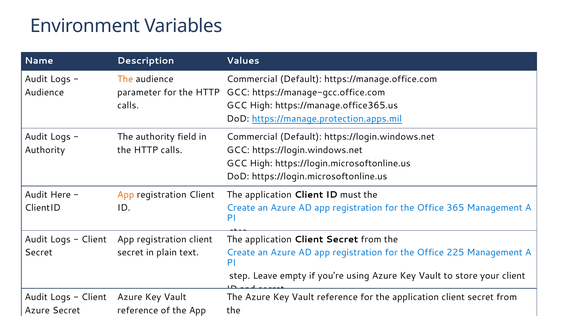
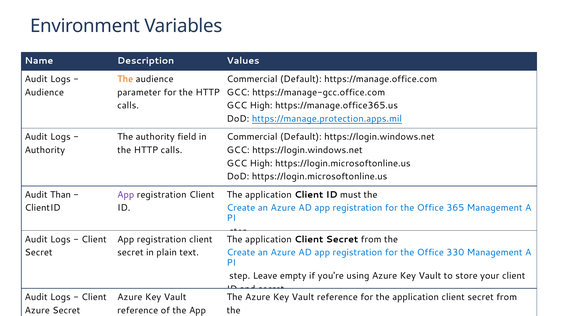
Here: Here -> Than (60, 194)
App colour: orange -> purple (126, 194)
225: 225 -> 330 (455, 252)
